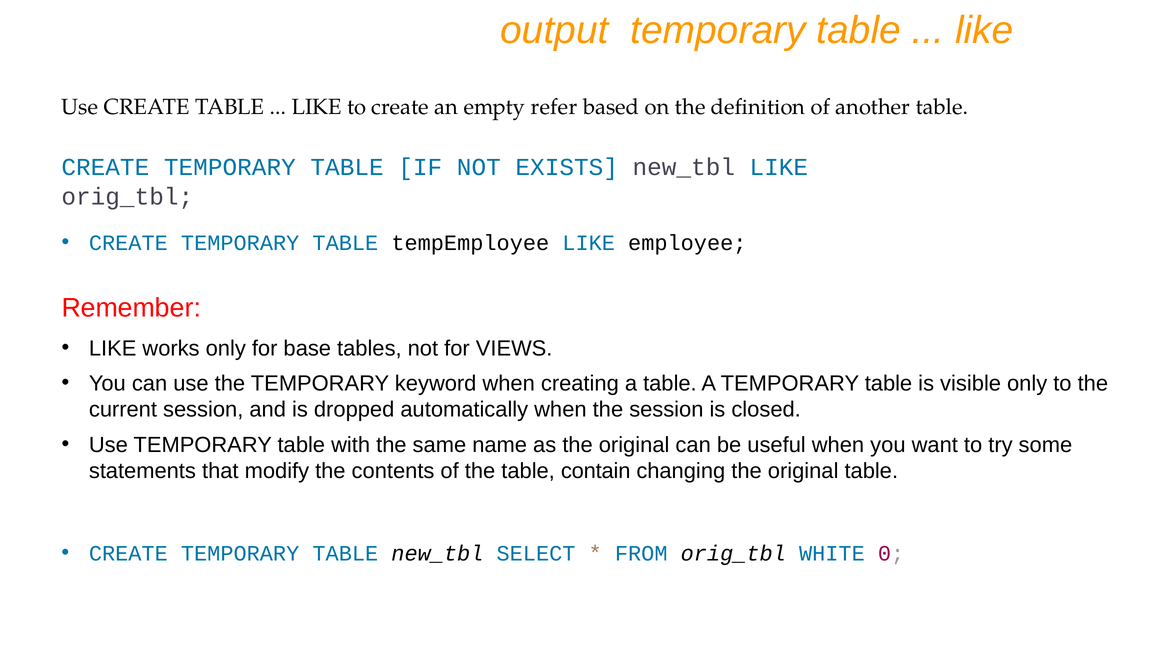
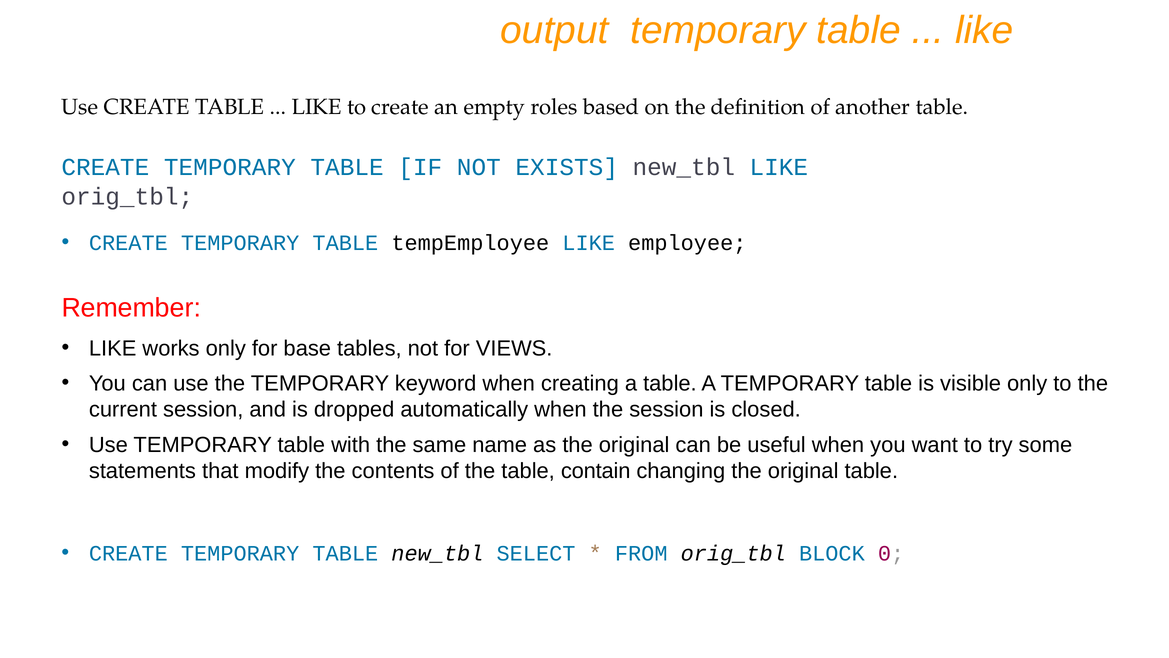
refer: refer -> roles (554, 107)
WHITE: WHITE -> BLOCK (832, 553)
